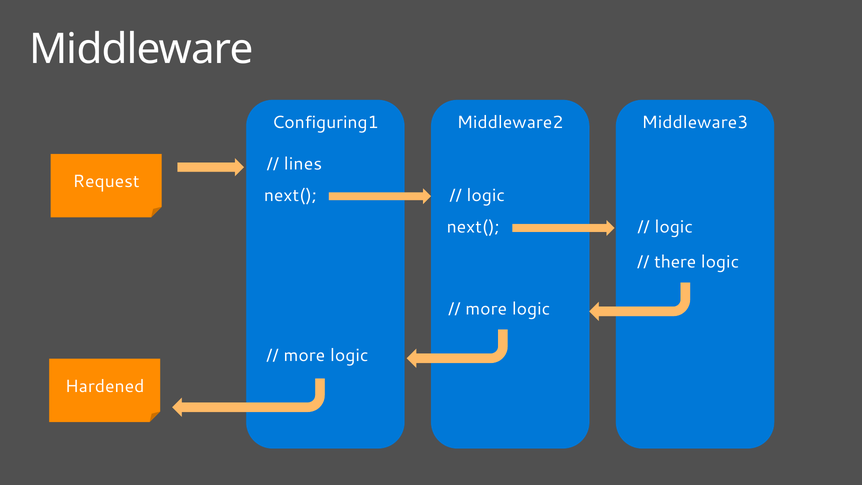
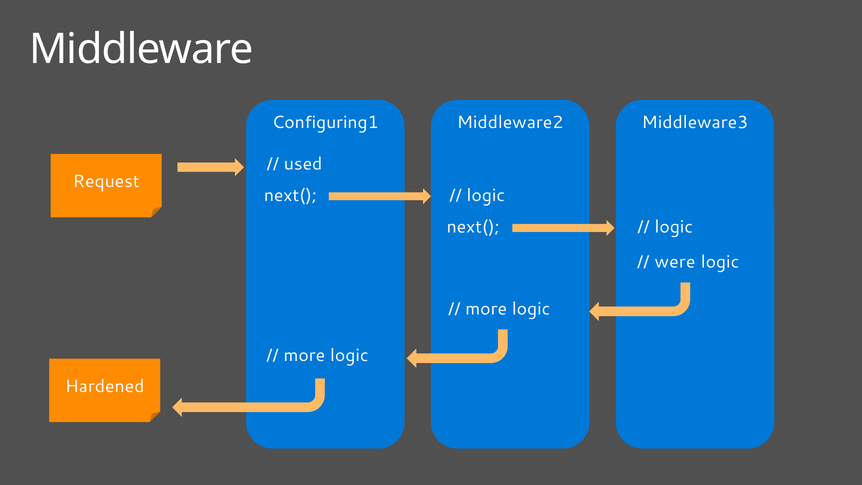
lines: lines -> used (303, 164)
there: there -> were (675, 262)
